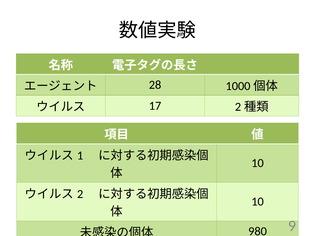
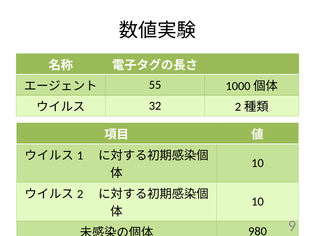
28: 28 -> 55 (155, 85)
17: 17 -> 32 (155, 106)
